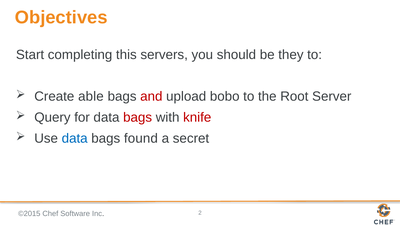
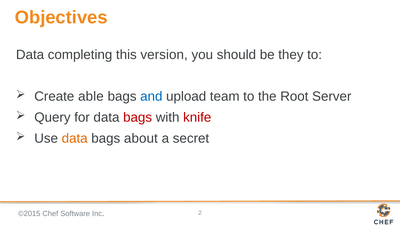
Start: Start -> Data (30, 55)
servers: servers -> version (164, 55)
and colour: red -> blue (151, 97)
bobo: bobo -> team (225, 97)
data colour: blue -> orange (75, 139)
found: found -> about (141, 139)
